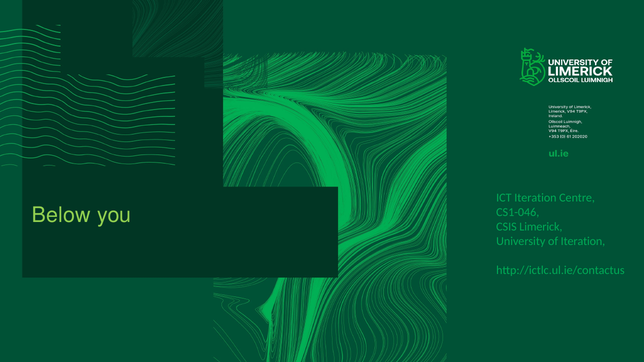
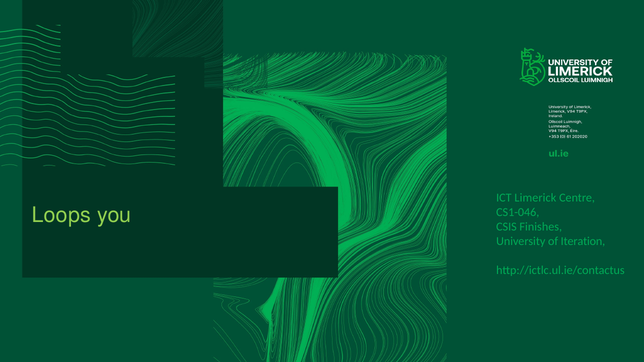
ICT Iteration: Iteration -> Limerick (535, 198)
Below: Below -> Loops (61, 215)
Limerick: Limerick -> Finishes (541, 227)
